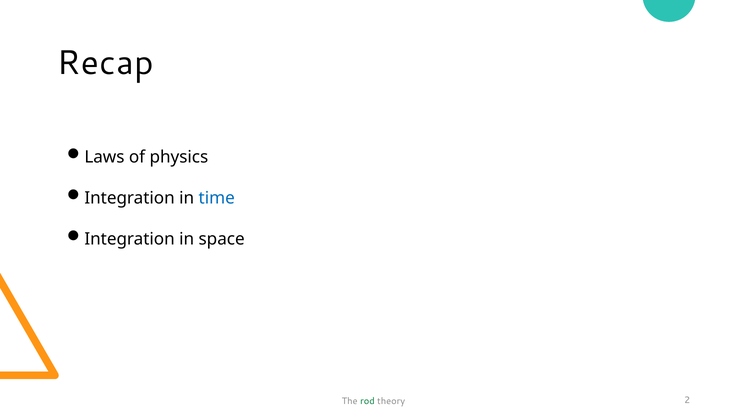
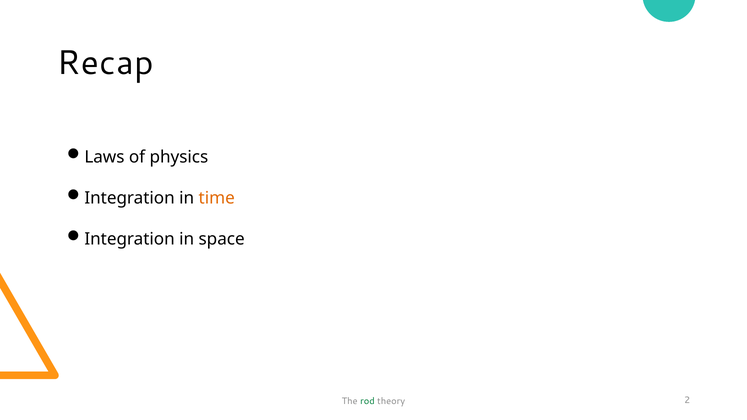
time colour: blue -> orange (217, 198)
